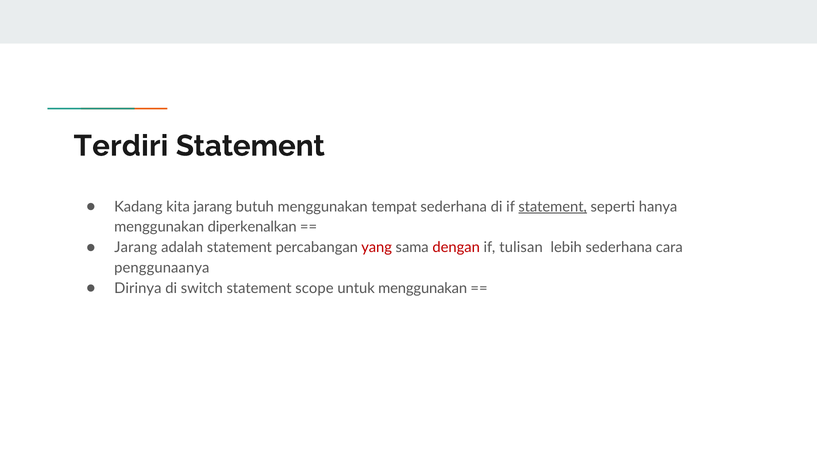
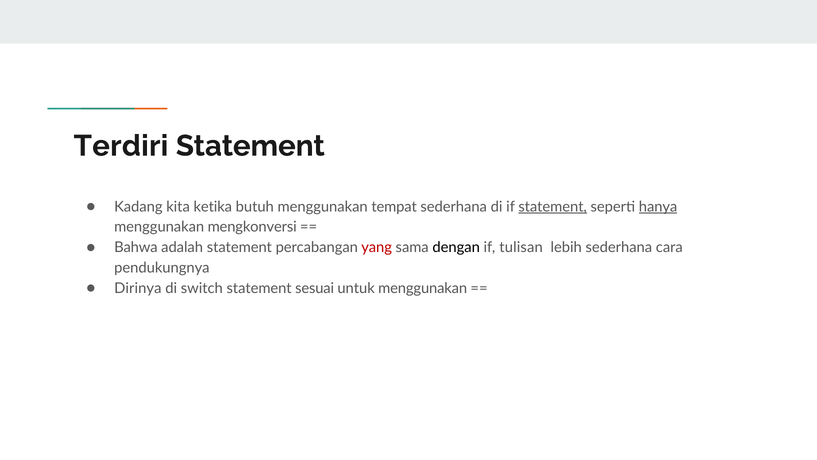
kita jarang: jarang -> ketika (213, 206)
hanya underline: none -> present (658, 206)
diperkenalkan: diperkenalkan -> mengkonversi (252, 227)
Jarang: Jarang -> Bahwa (136, 247)
dengan colour: red -> black (456, 247)
penggunaanya: penggunaanya -> pendukungnya (162, 268)
scope: scope -> sesuai (315, 288)
